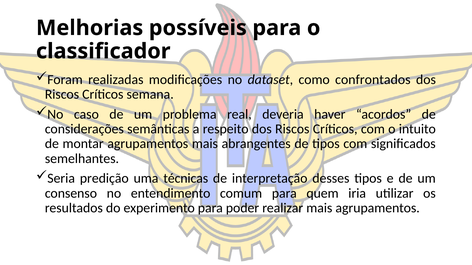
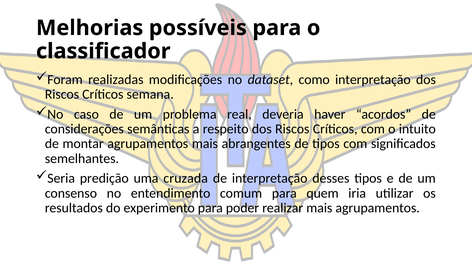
como confrontados: confrontados -> interpretação (373, 80)
técnicas: técnicas -> cruzada (186, 179)
